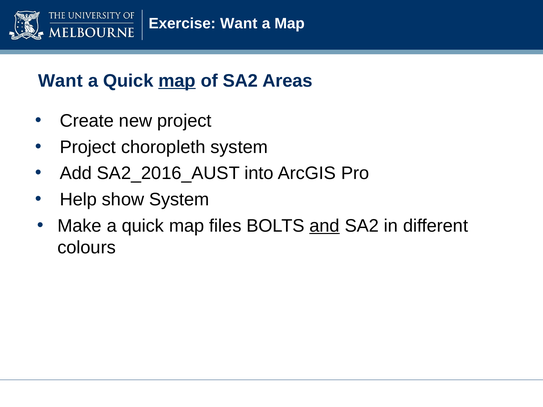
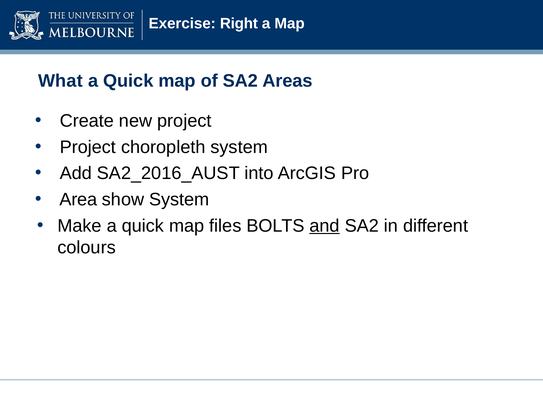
Exercise Want: Want -> Right (239, 24)
Want: Want -> What (60, 81)
map underline: present -> none (177, 81)
Help: Help -> Area (78, 200)
